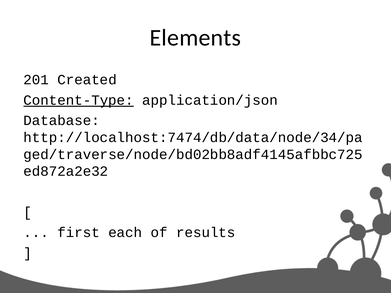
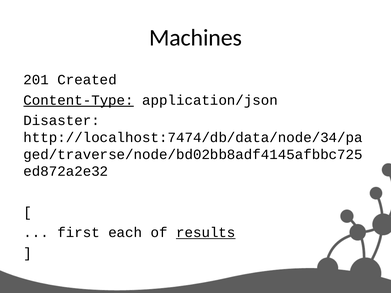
Elements: Elements -> Machines (195, 38)
Database: Database -> Disaster (62, 121)
results underline: none -> present (206, 233)
